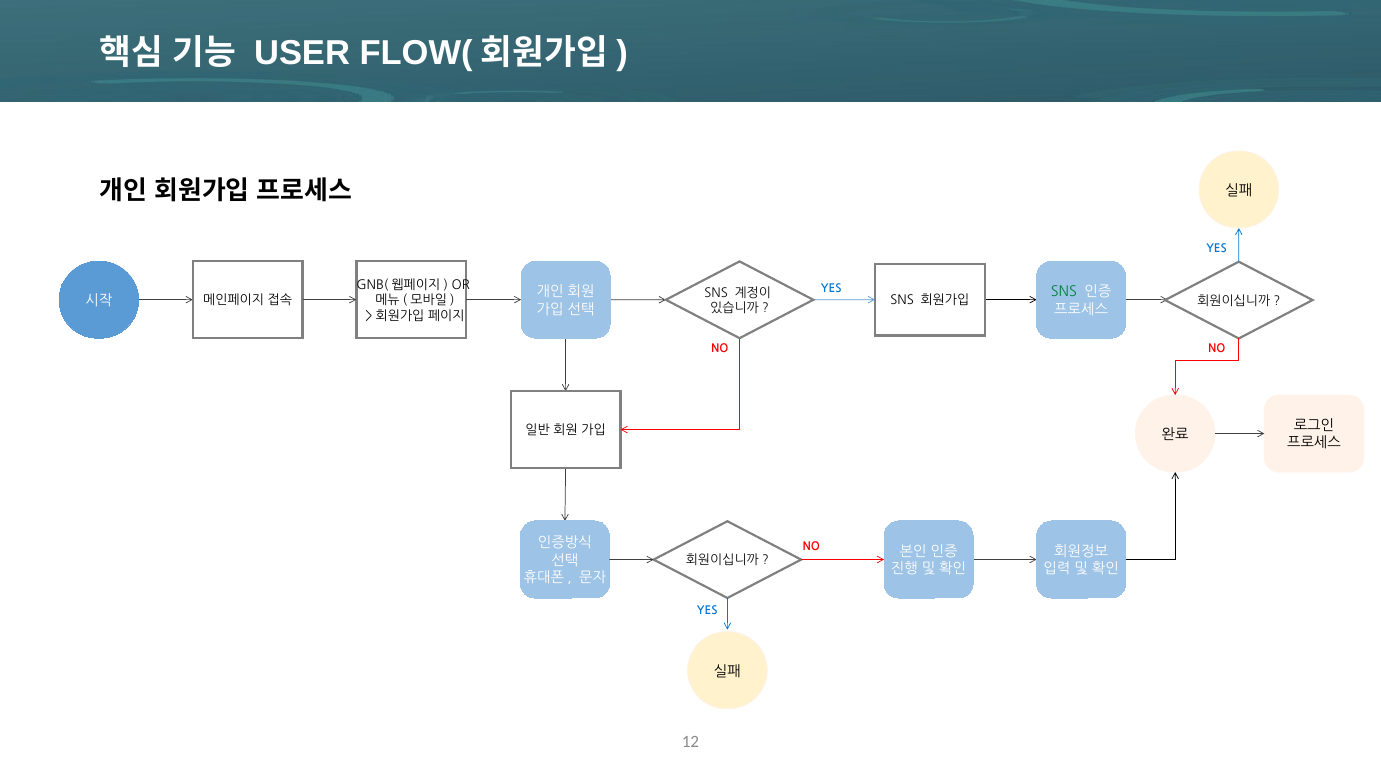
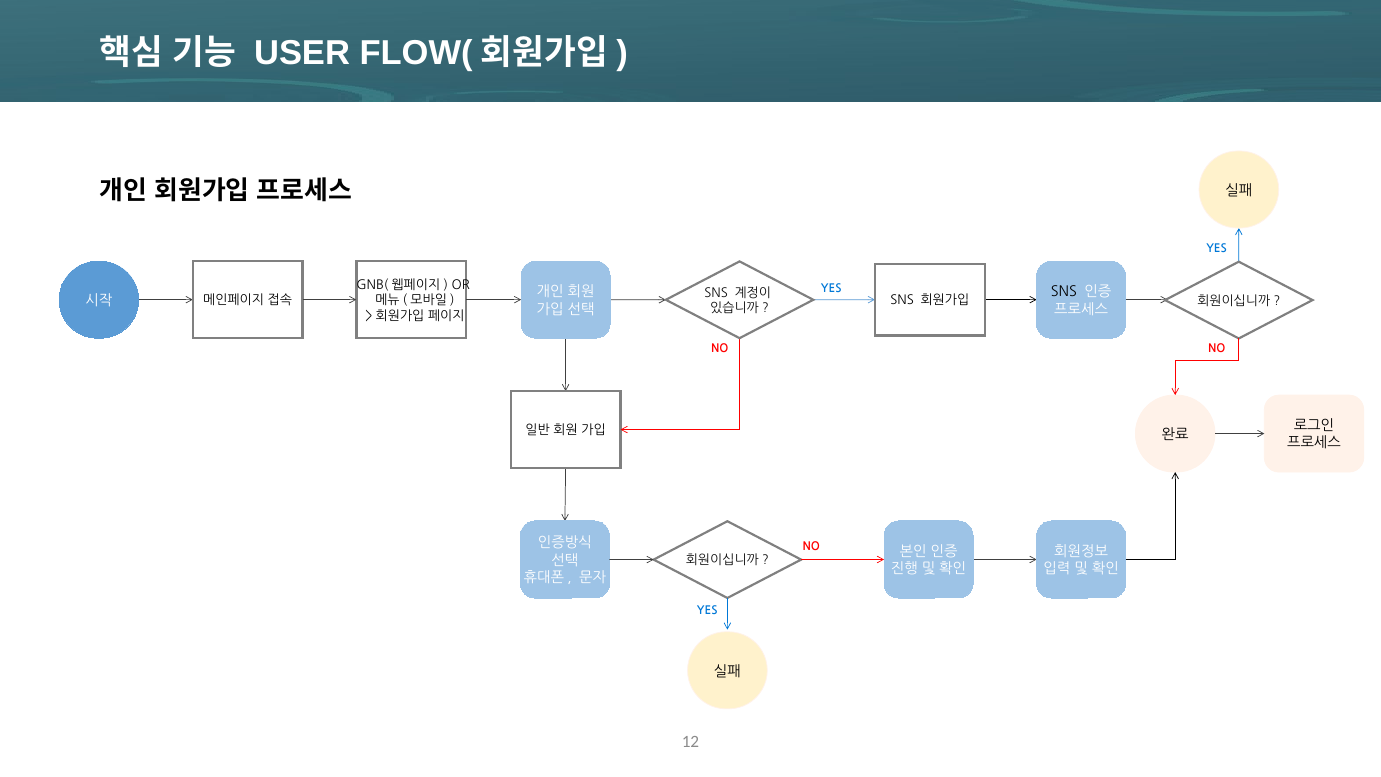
SNS colour: green -> black (1064, 292)
